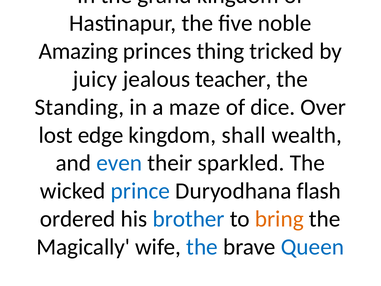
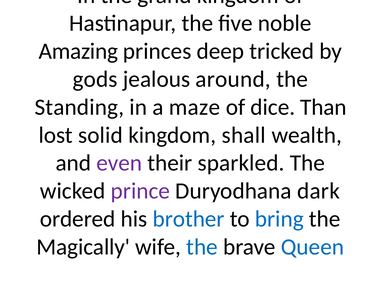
thing: thing -> deep (220, 51)
juicy: juicy -> gods (95, 79)
teacher: teacher -> around (233, 79)
Over: Over -> Than (323, 107)
edge: edge -> solid (100, 135)
even colour: blue -> purple (119, 163)
prince colour: blue -> purple (140, 191)
flash: flash -> dark (319, 191)
bring colour: orange -> blue (279, 219)
